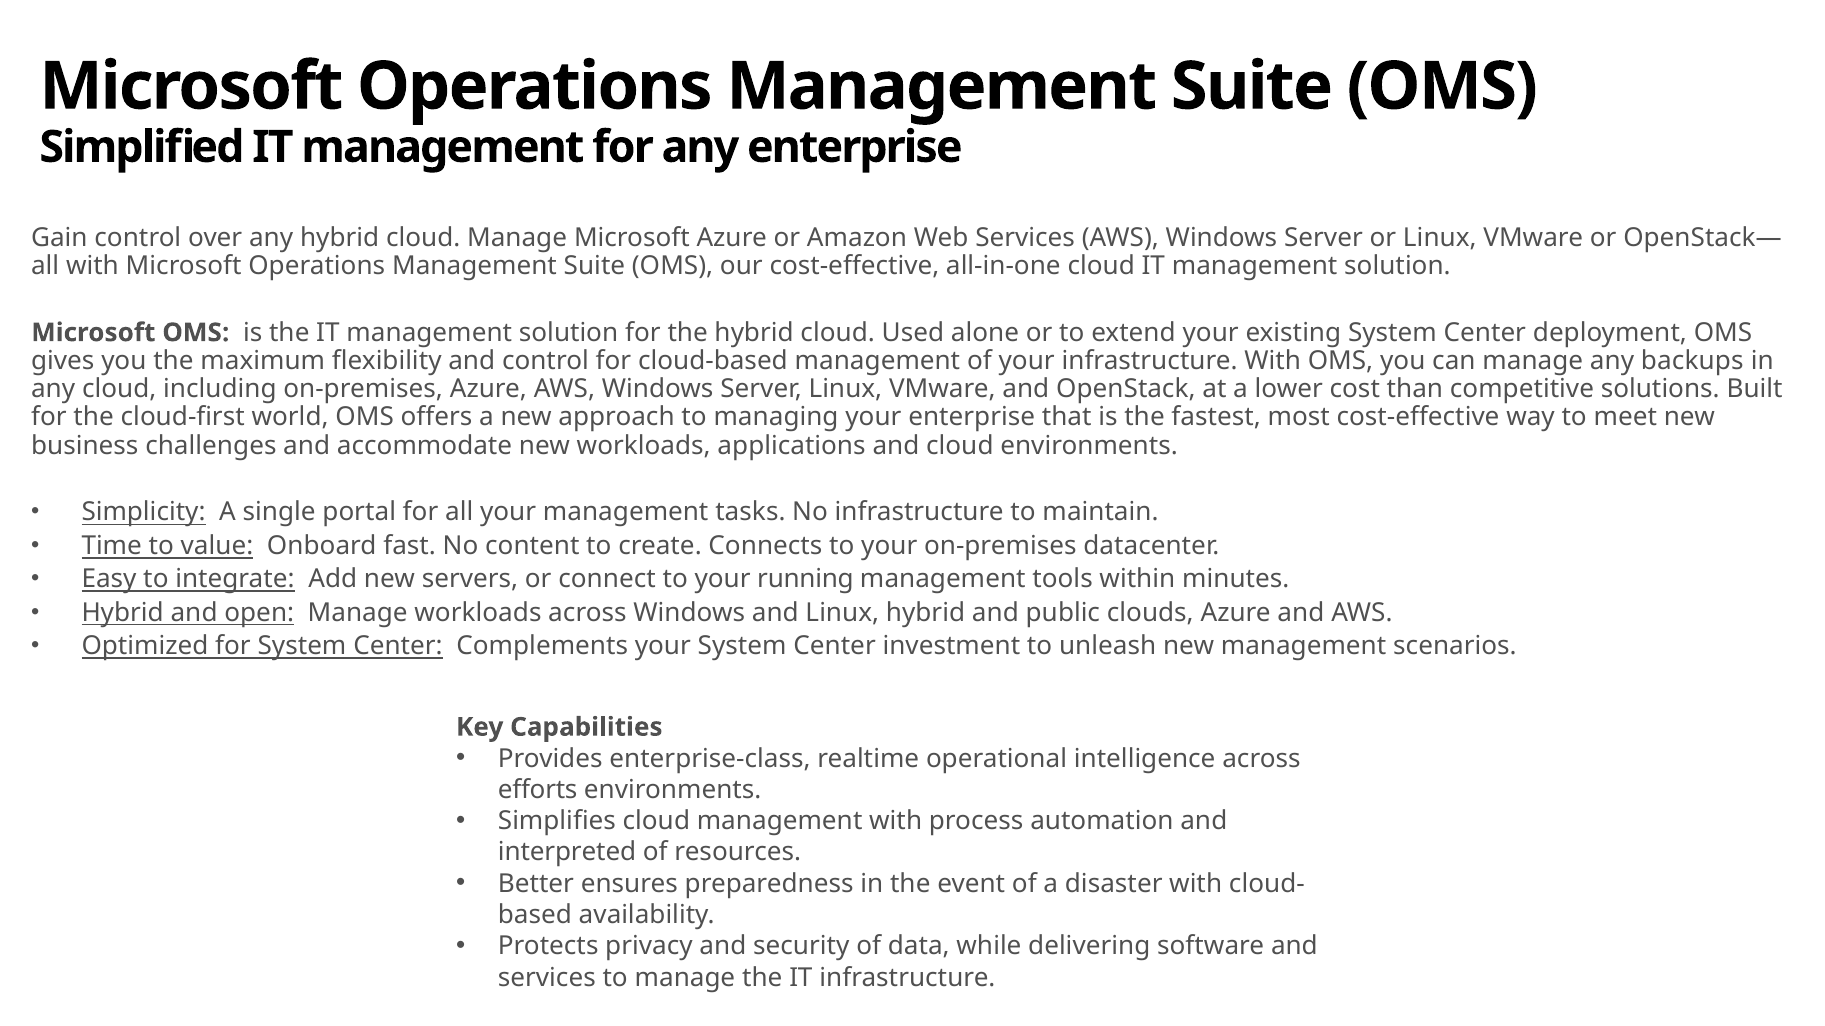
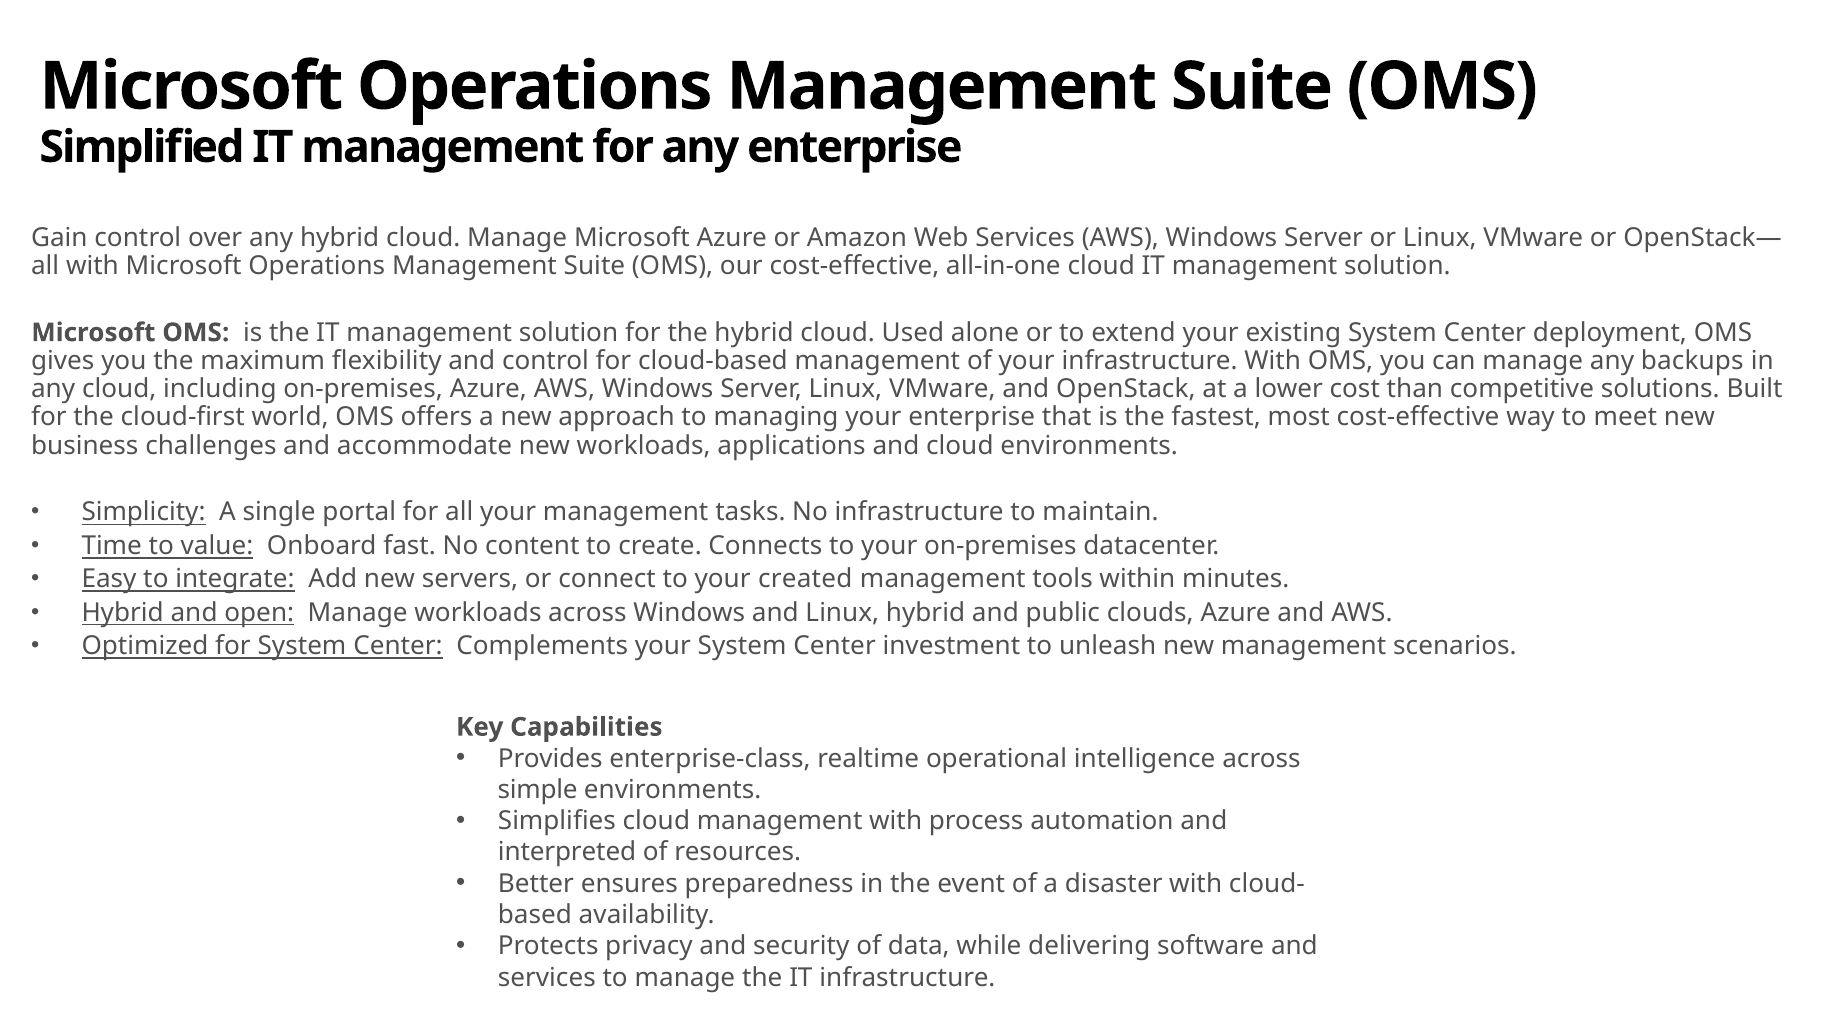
running: running -> created (805, 579)
efforts: efforts -> simple (538, 790)
